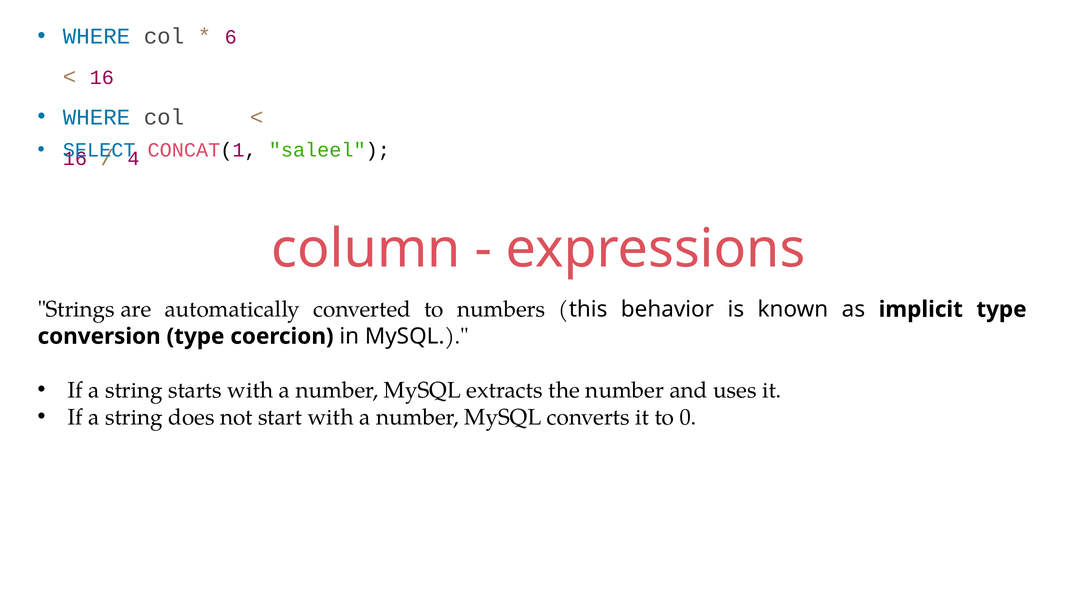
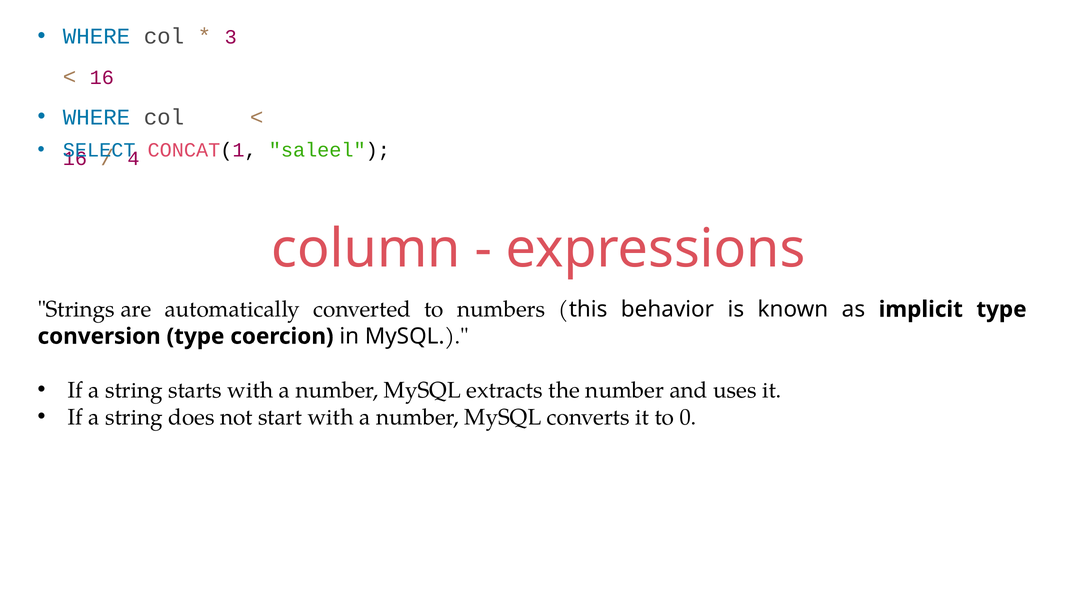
6: 6 -> 3 (231, 37)
